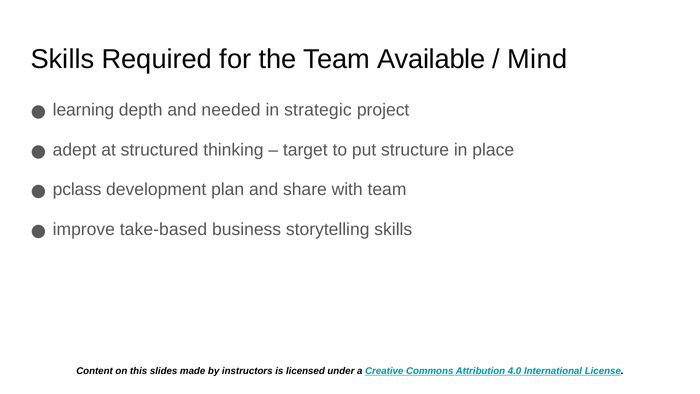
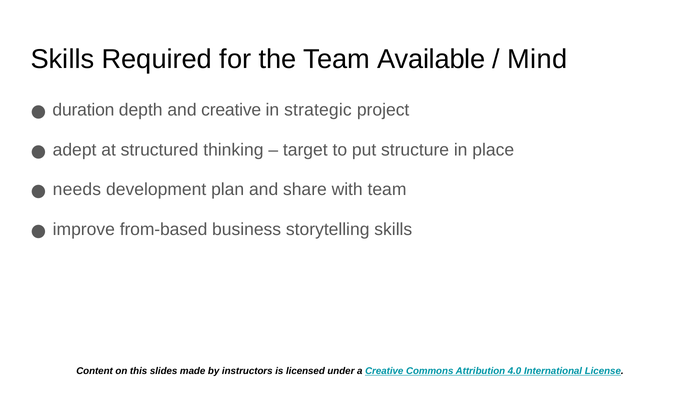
learning: learning -> duration (83, 110)
and needed: needed -> creative (231, 110)
pclass: pclass -> needs (77, 189)
take-based: take-based -> from-based (164, 229)
